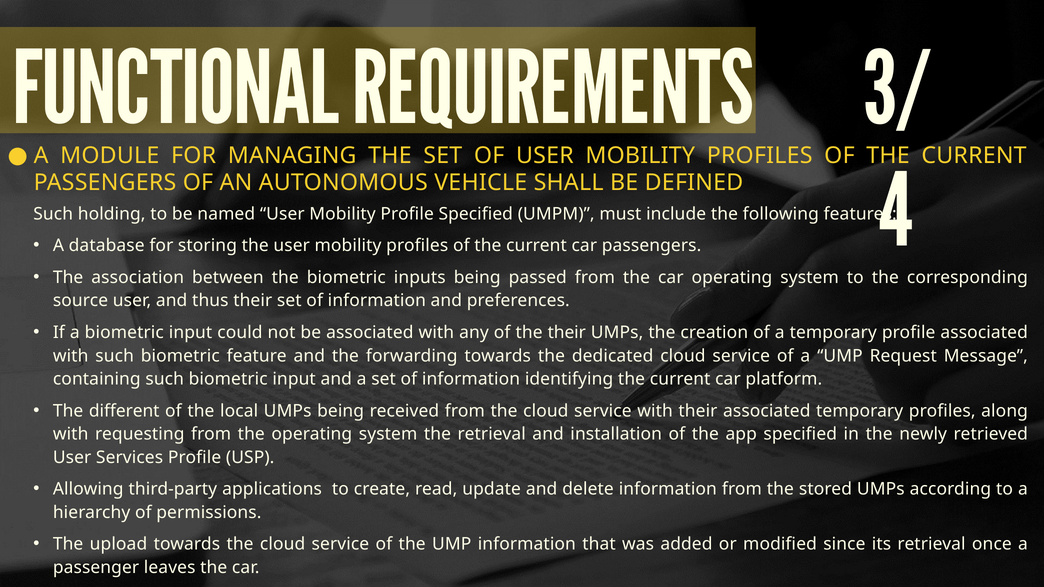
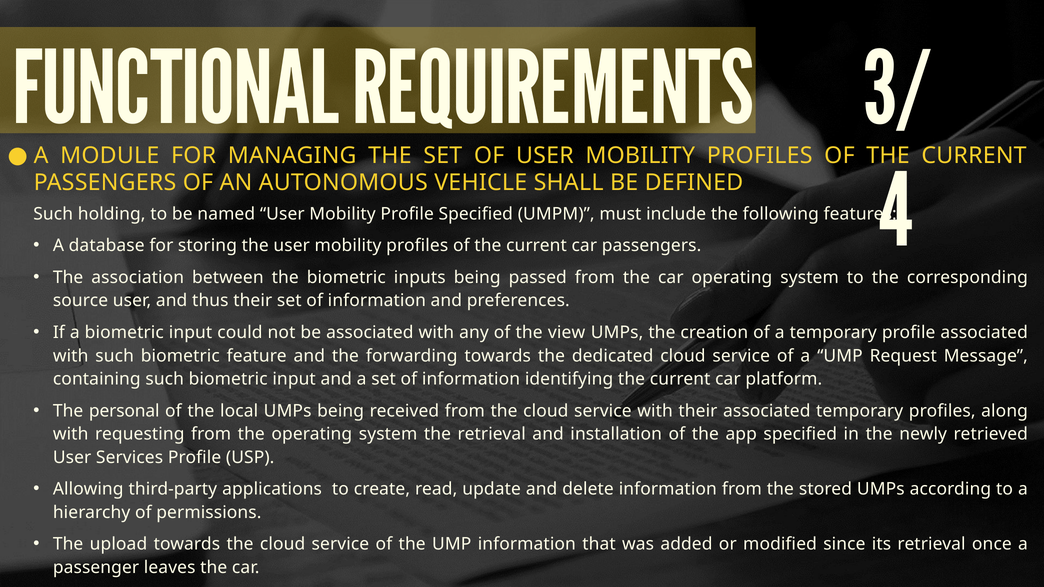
the their: their -> view (567, 333)
different: different -> personal (124, 411)
